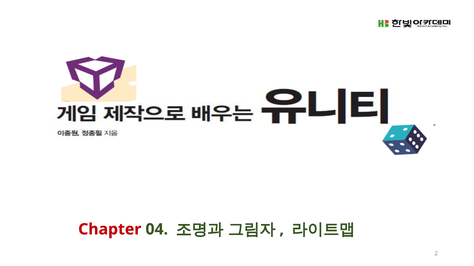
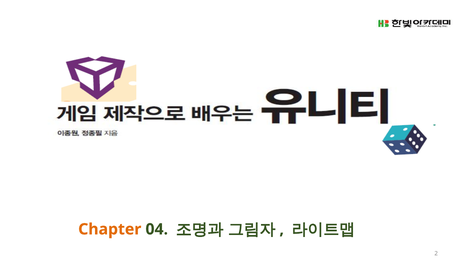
Chapter colour: red -> orange (110, 230)
